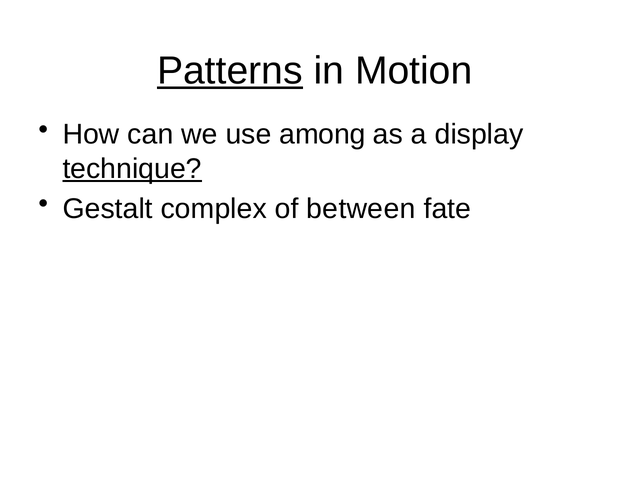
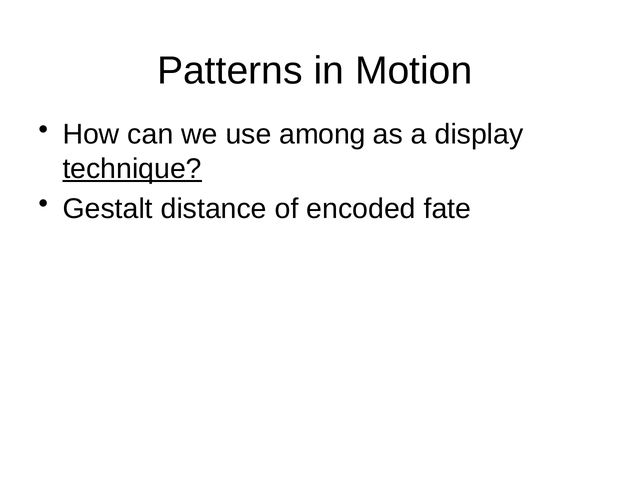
Patterns underline: present -> none (230, 71)
complex: complex -> distance (214, 209)
between: between -> encoded (361, 209)
